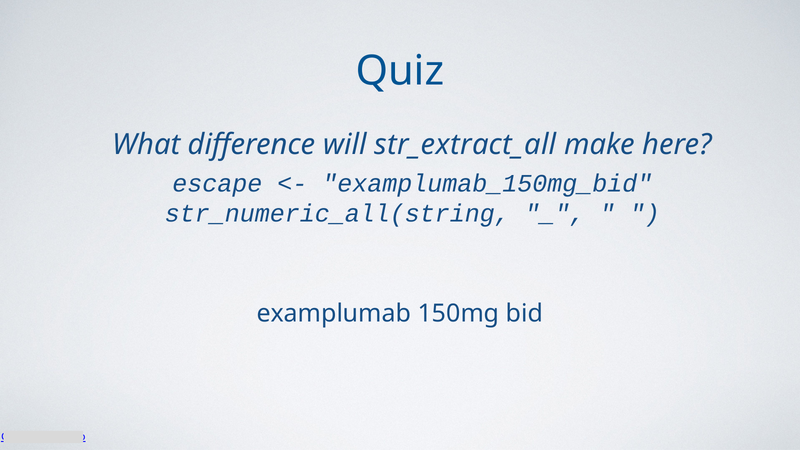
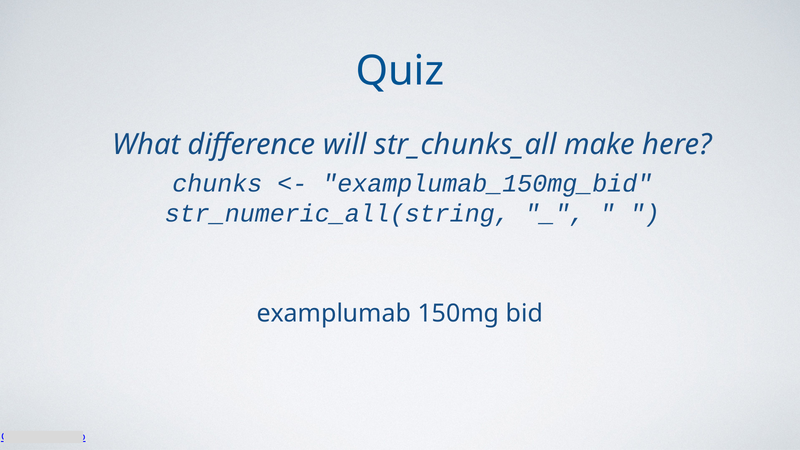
str_extract_all: str_extract_all -> str_chunks_all (465, 145)
escape: escape -> chunks (217, 183)
